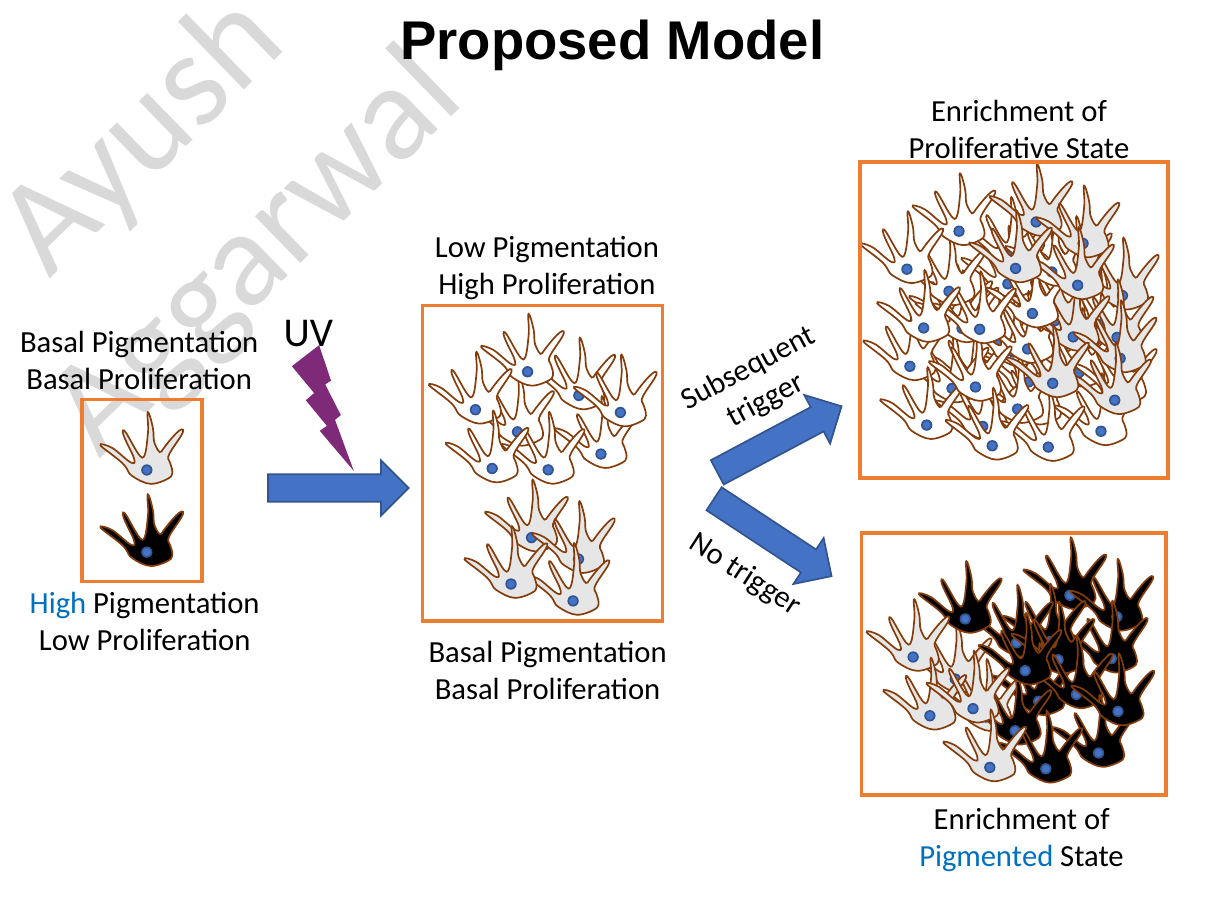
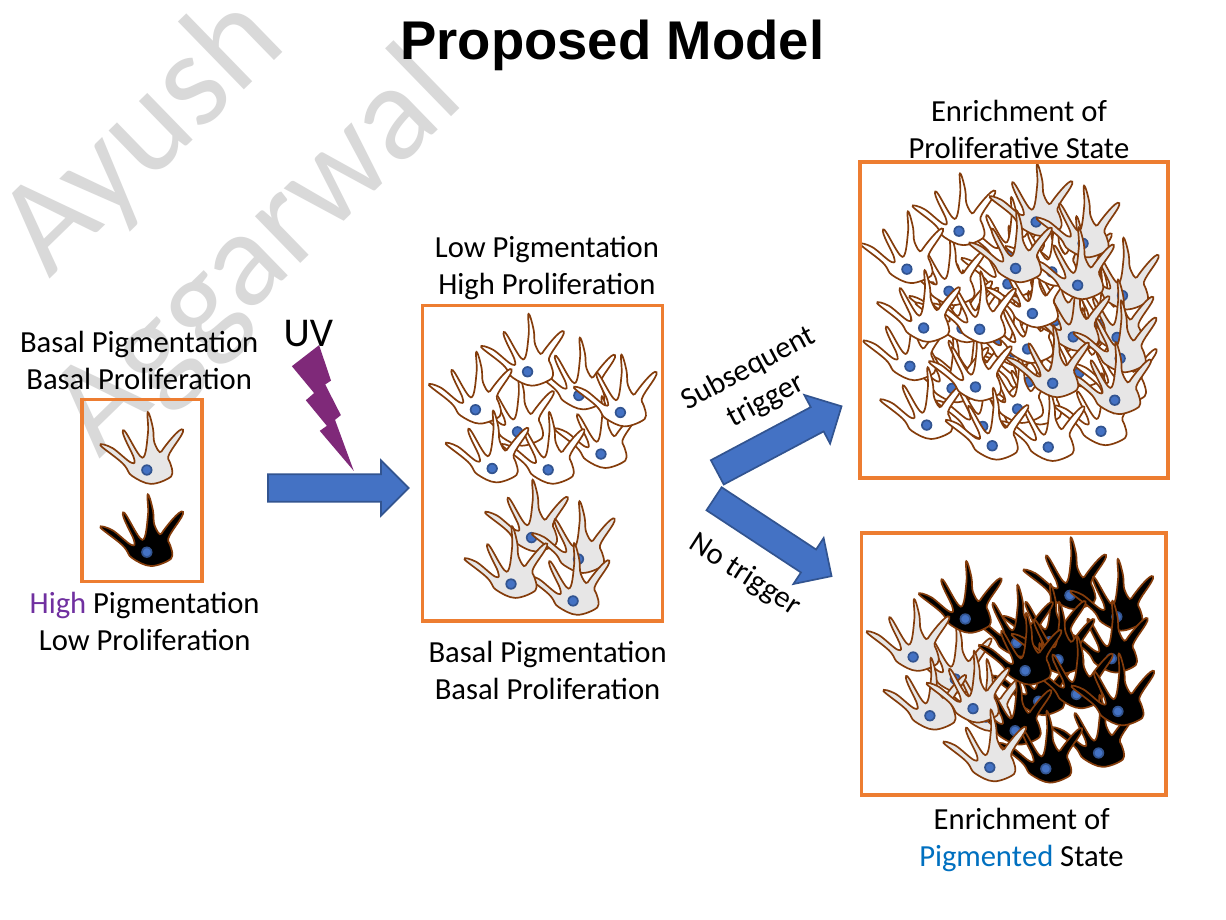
High colour: blue -> purple (58, 603)
